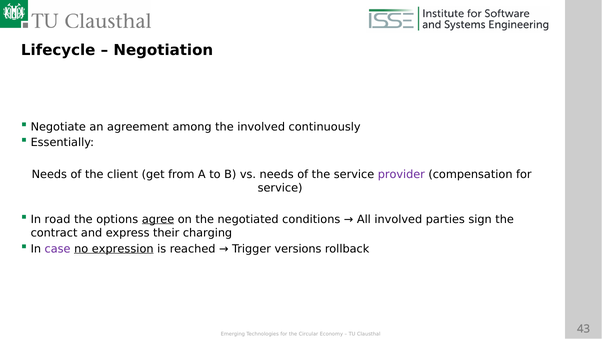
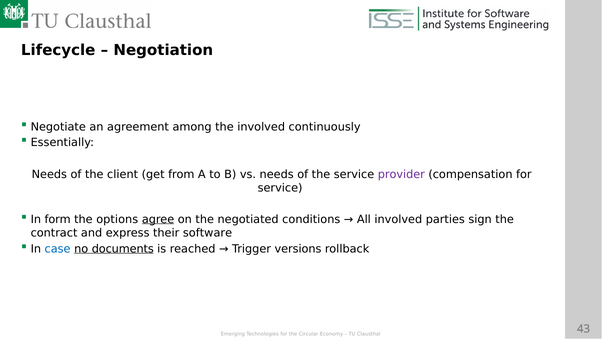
road: road -> form (58, 219)
charging: charging -> software (208, 233)
case colour: purple -> blue (58, 249)
expression: expression -> documents (123, 249)
